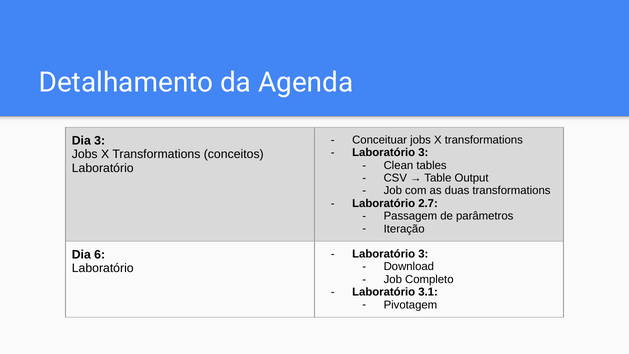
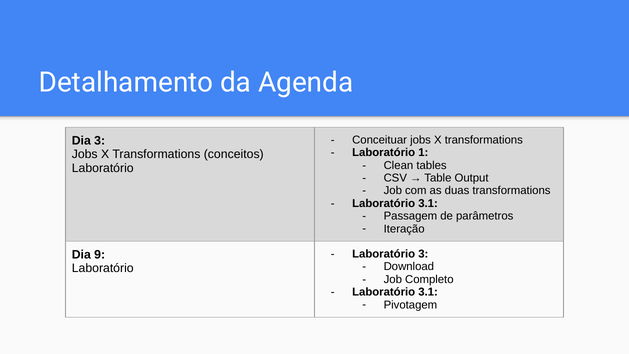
3: 3 -> 1 (423, 153)
2.7: 2.7 -> 3.1 (428, 203)
6: 6 -> 9 (100, 254)
